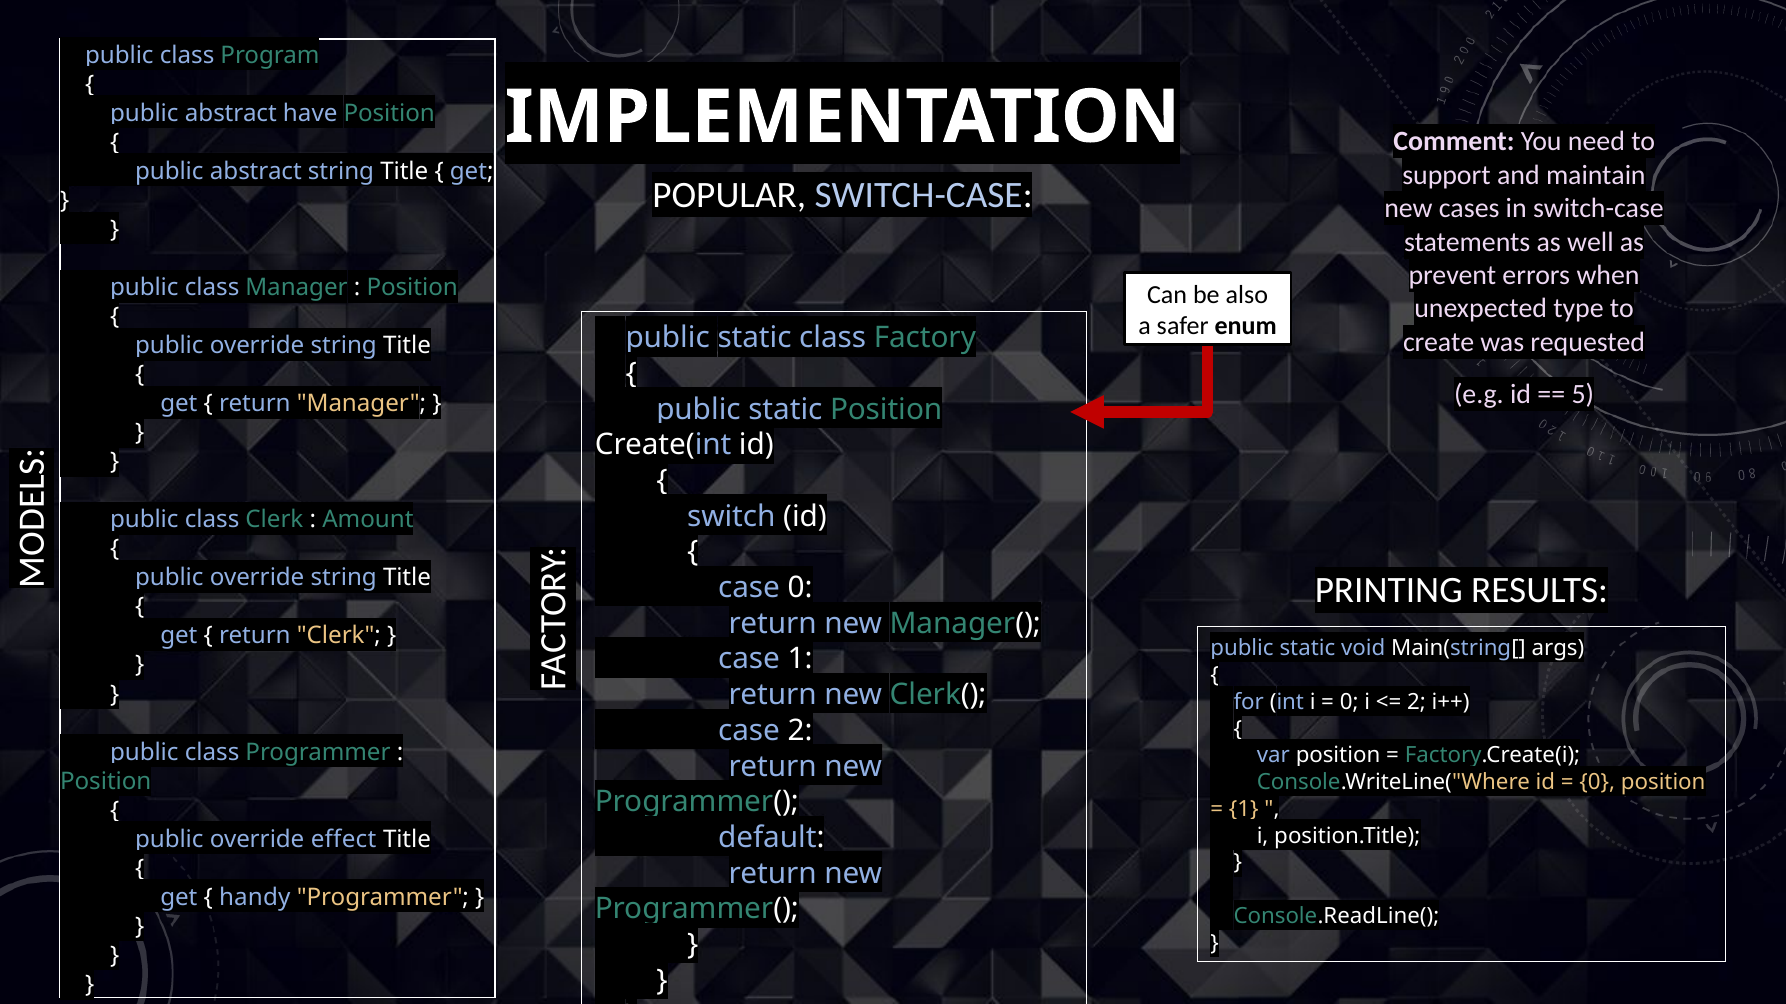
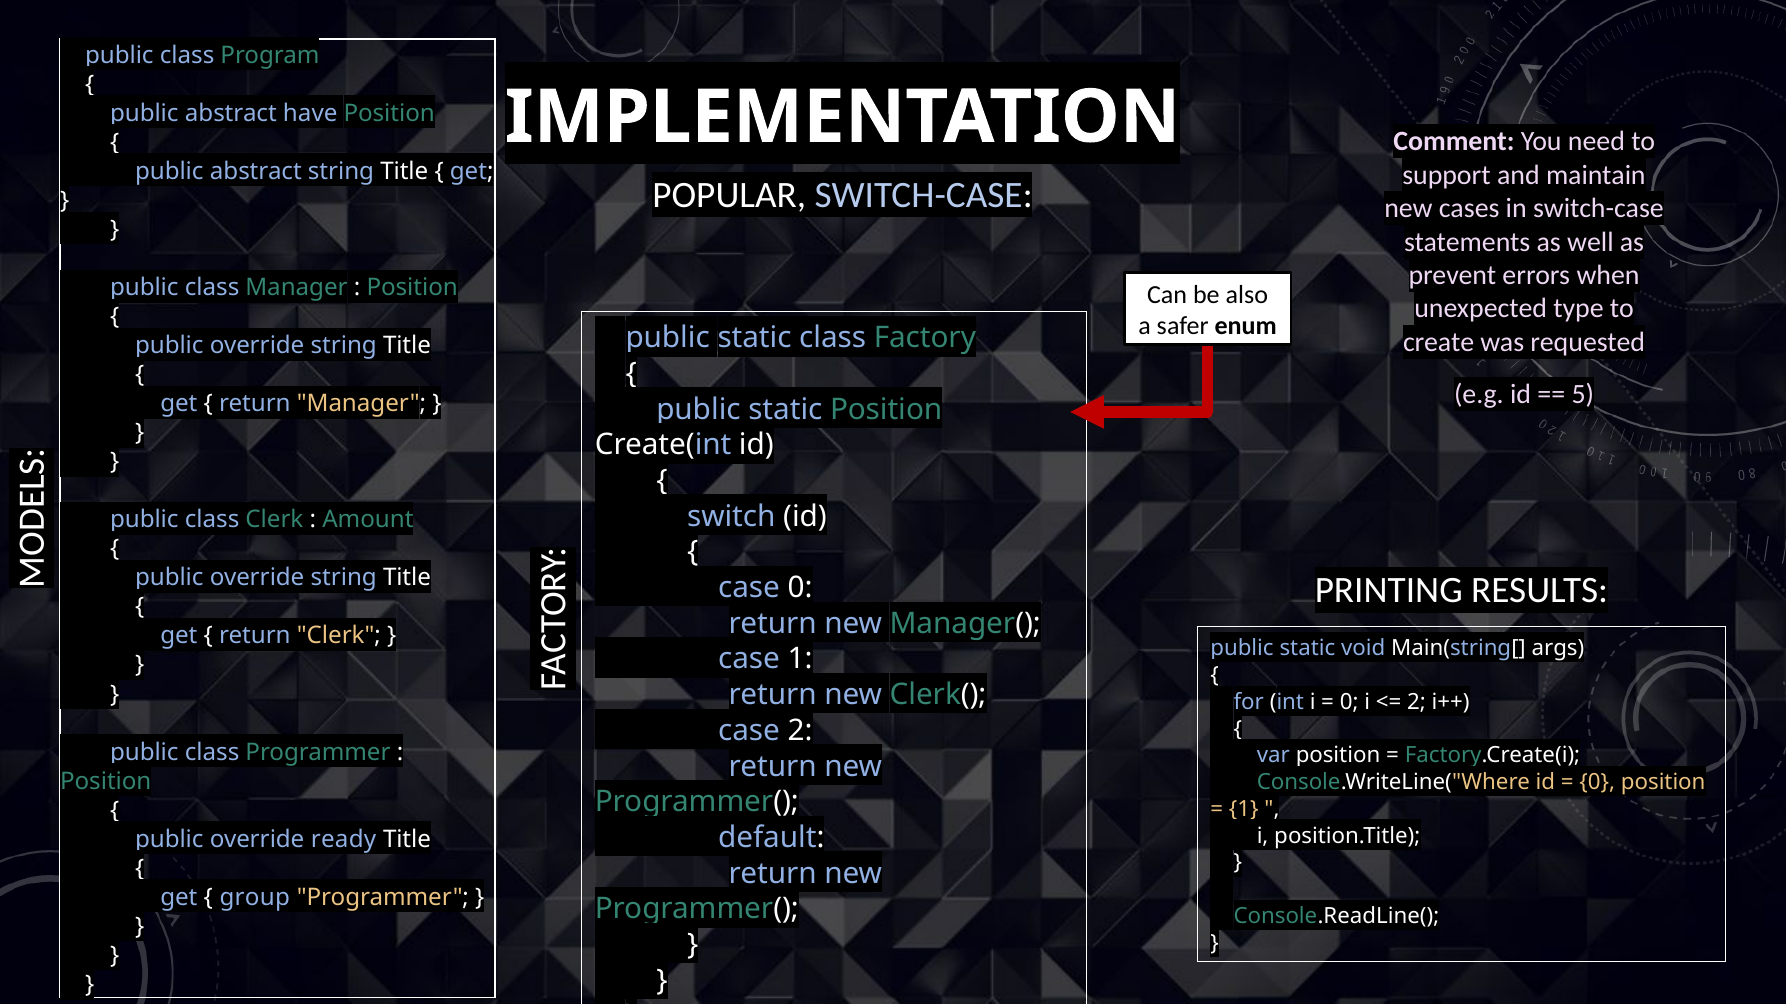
effect: effect -> ready (344, 840)
handy: handy -> group (255, 898)
